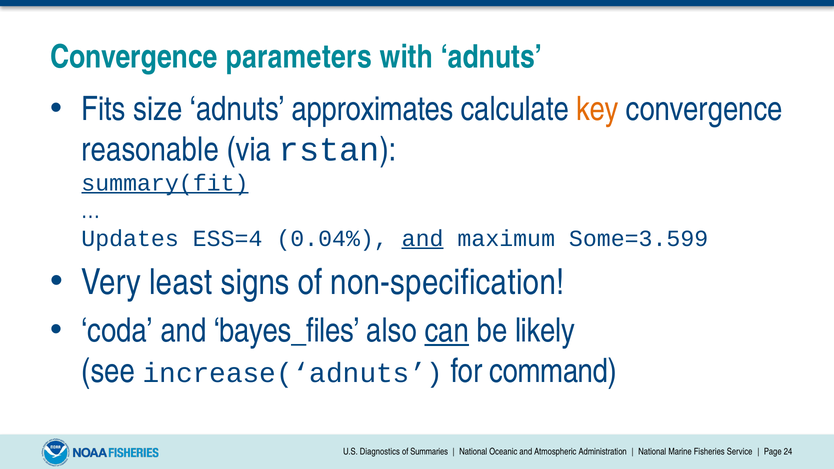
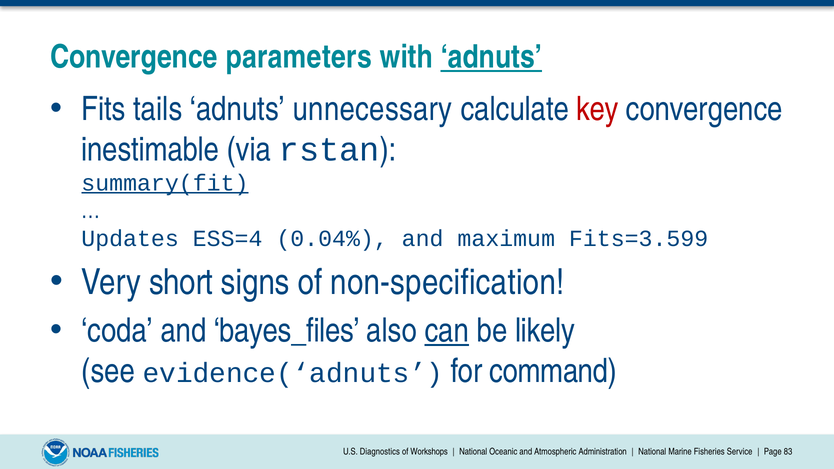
adnuts underline: none -> present (491, 57)
size: size -> tails (158, 109)
approximates: approximates -> unnecessary (372, 109)
key colour: orange -> red (598, 109)
reasonable: reasonable -> inestimable (150, 150)
and underline: present -> none (423, 239)
Some=3.599: Some=3.599 -> Fits=3.599 (639, 239)
least: least -> short (181, 282)
increase(‘adnuts: increase(‘adnuts -> evidence(‘adnuts (293, 373)
Summaries: Summaries -> Workshops (429, 452)
24: 24 -> 83 (788, 452)
